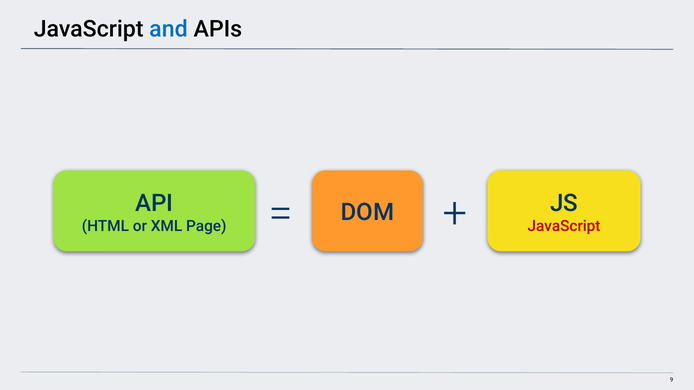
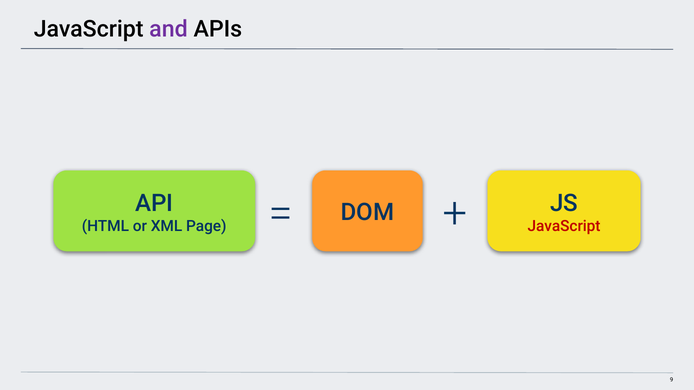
and colour: blue -> purple (168, 29)
